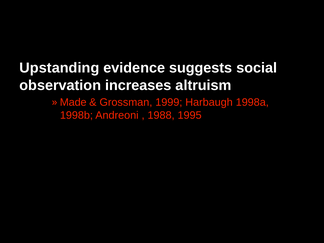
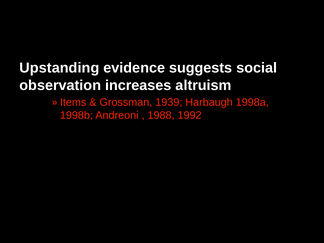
Made: Made -> Items (73, 102)
1999: 1999 -> 1939 (169, 102)
1995: 1995 -> 1992 (190, 115)
